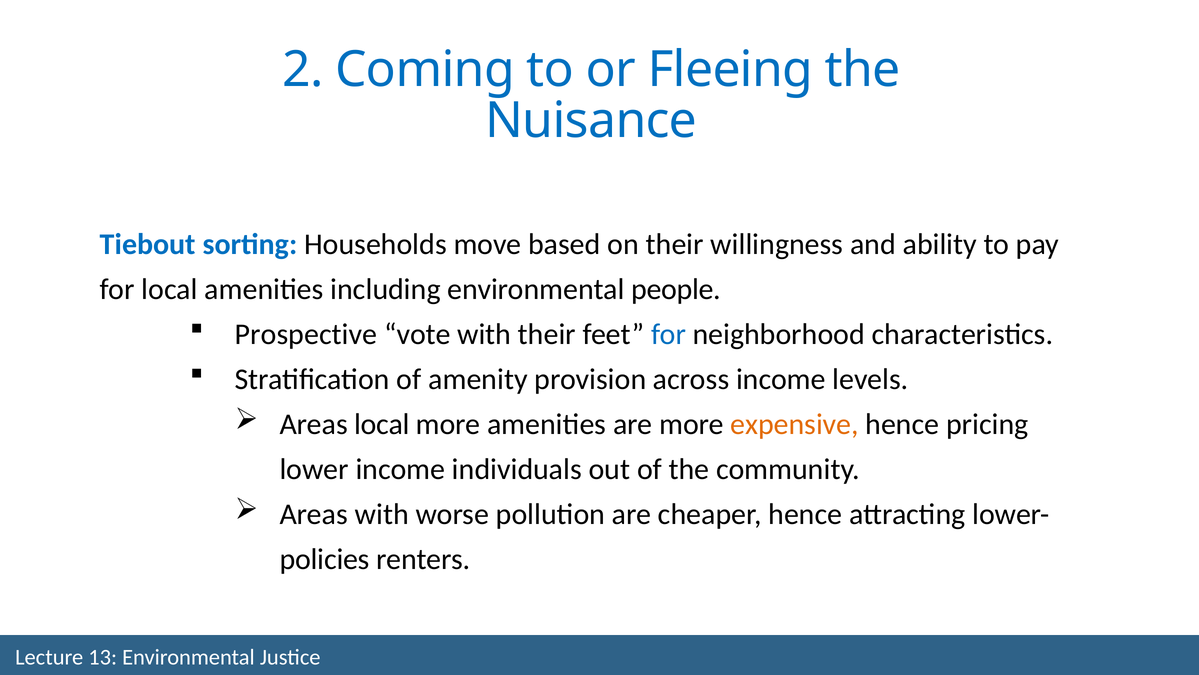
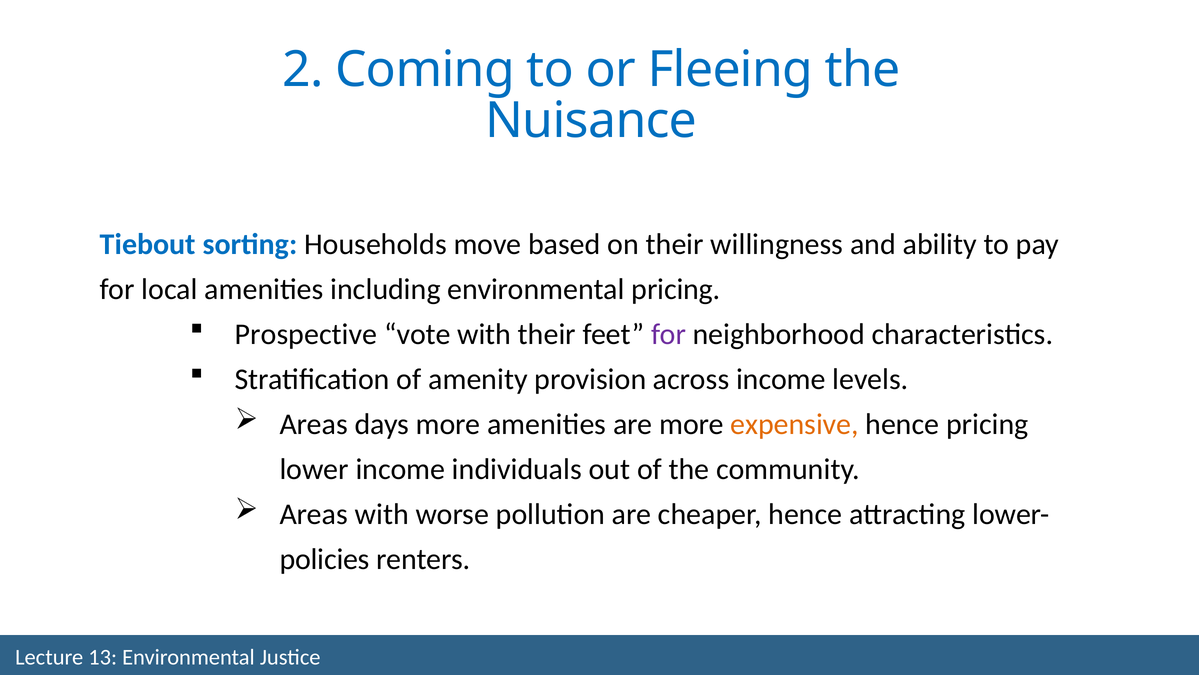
environmental people: people -> pricing (676, 289)
for colour: blue -> purple (669, 334)
Areas local: local -> days (382, 424)
